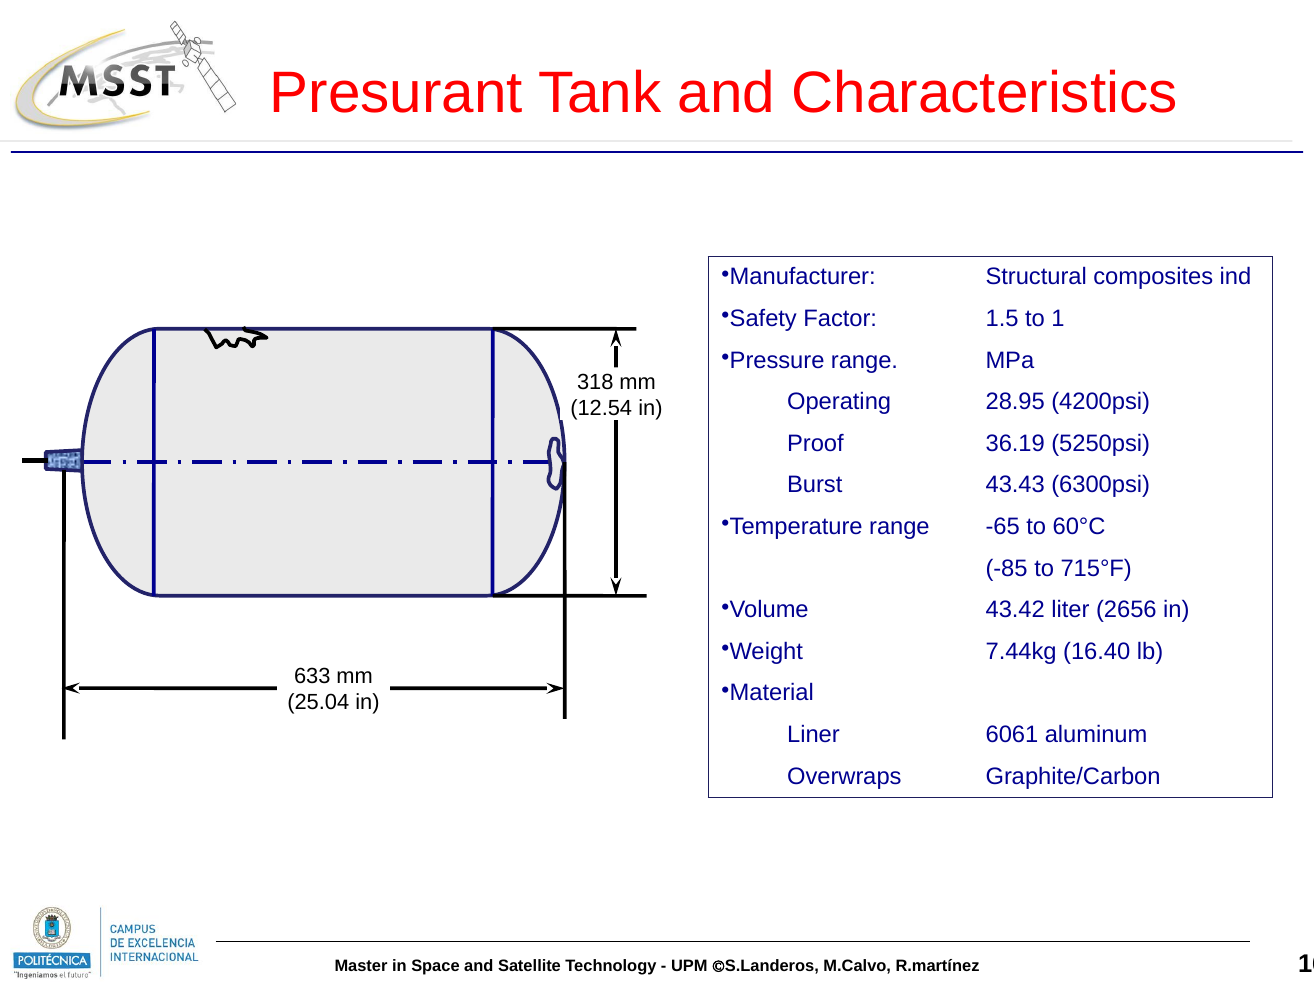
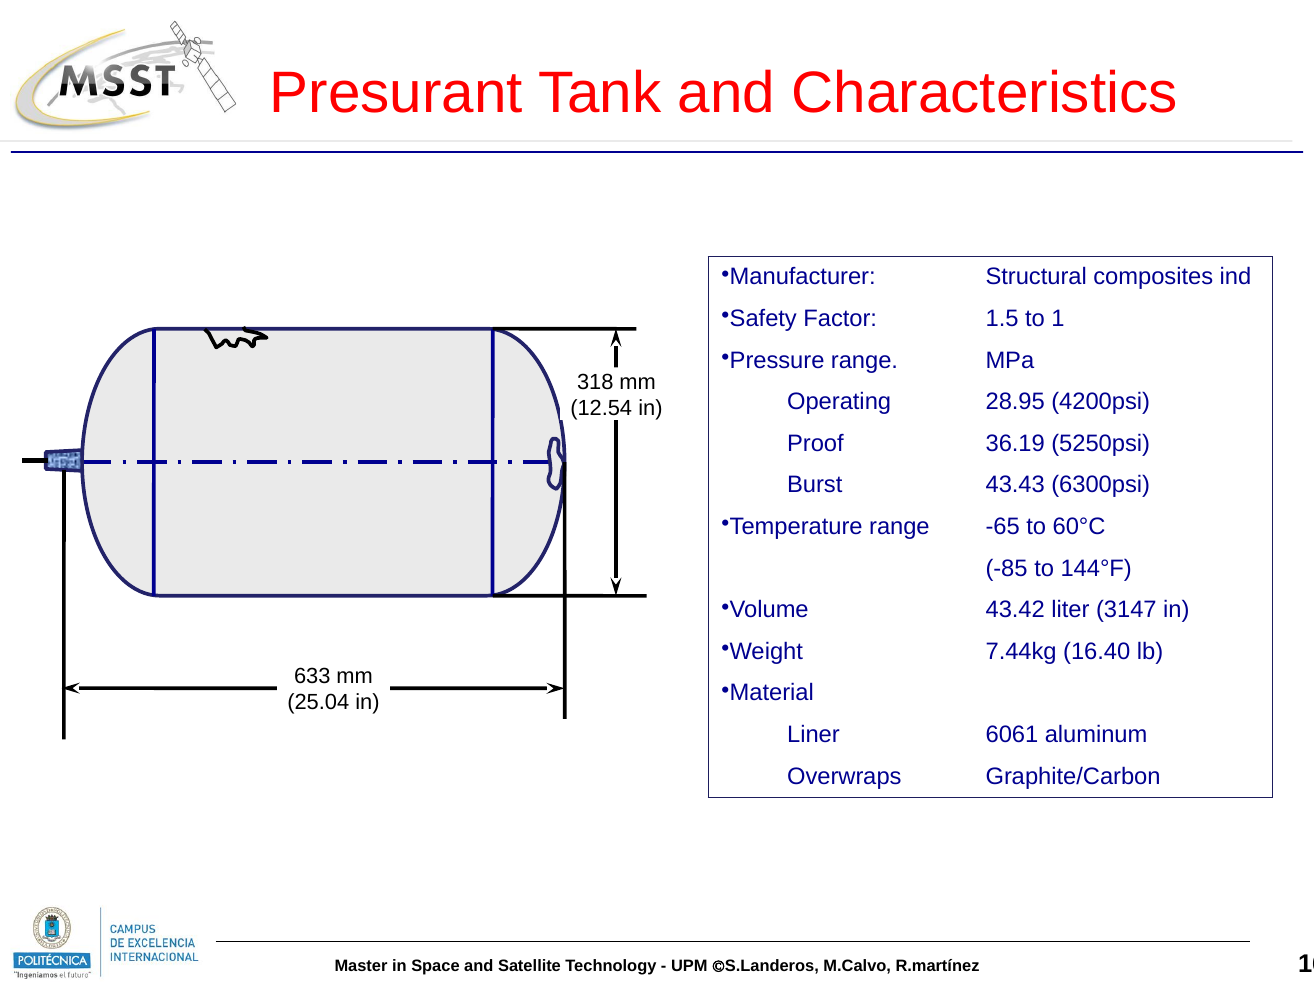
715°F: 715°F -> 144°F (1096, 568)
2656: 2656 -> 3147 (1126, 610)
